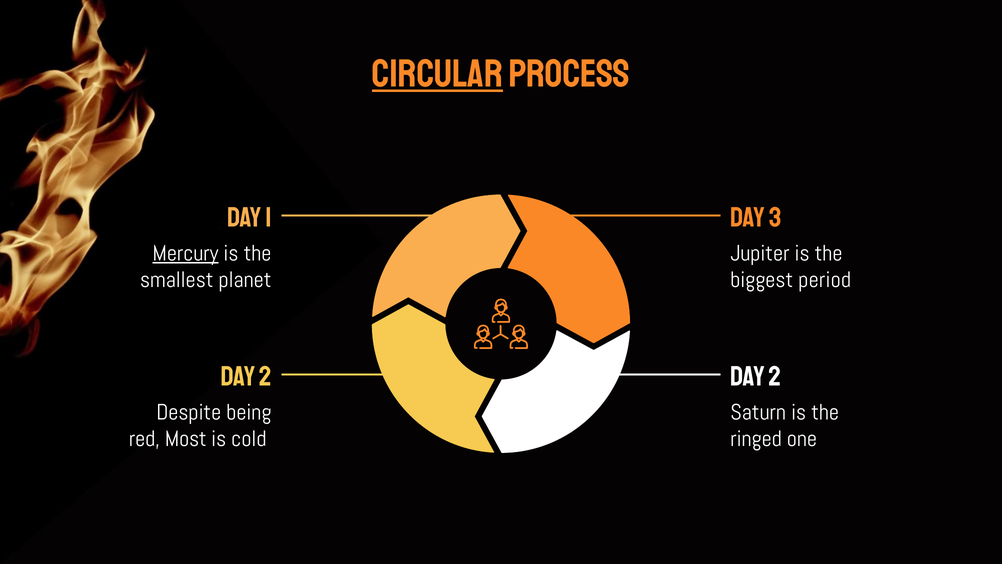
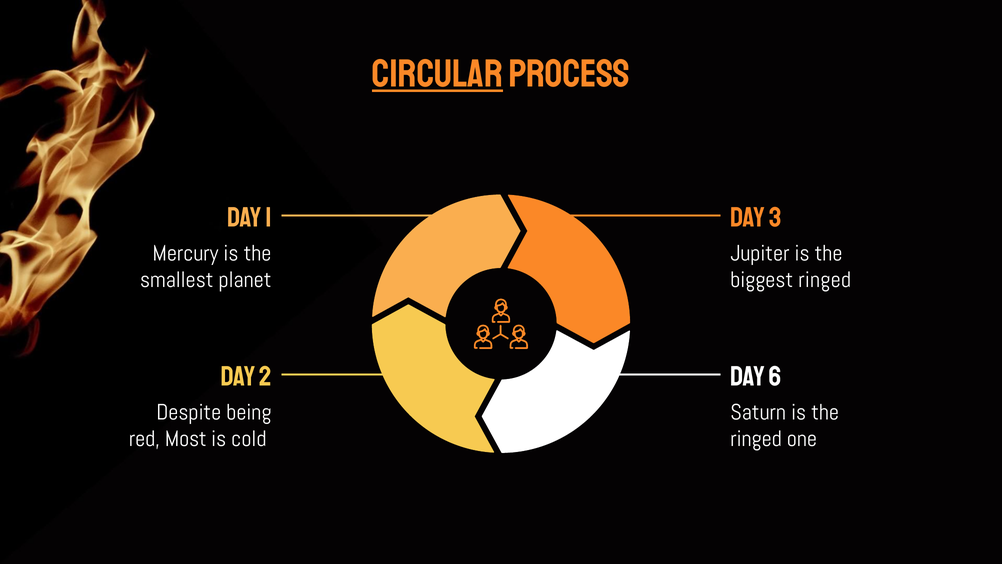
Mercury underline: present -> none (185, 253)
biggest period: period -> ringed (825, 280)
2: 2 -> 6 (775, 376)
